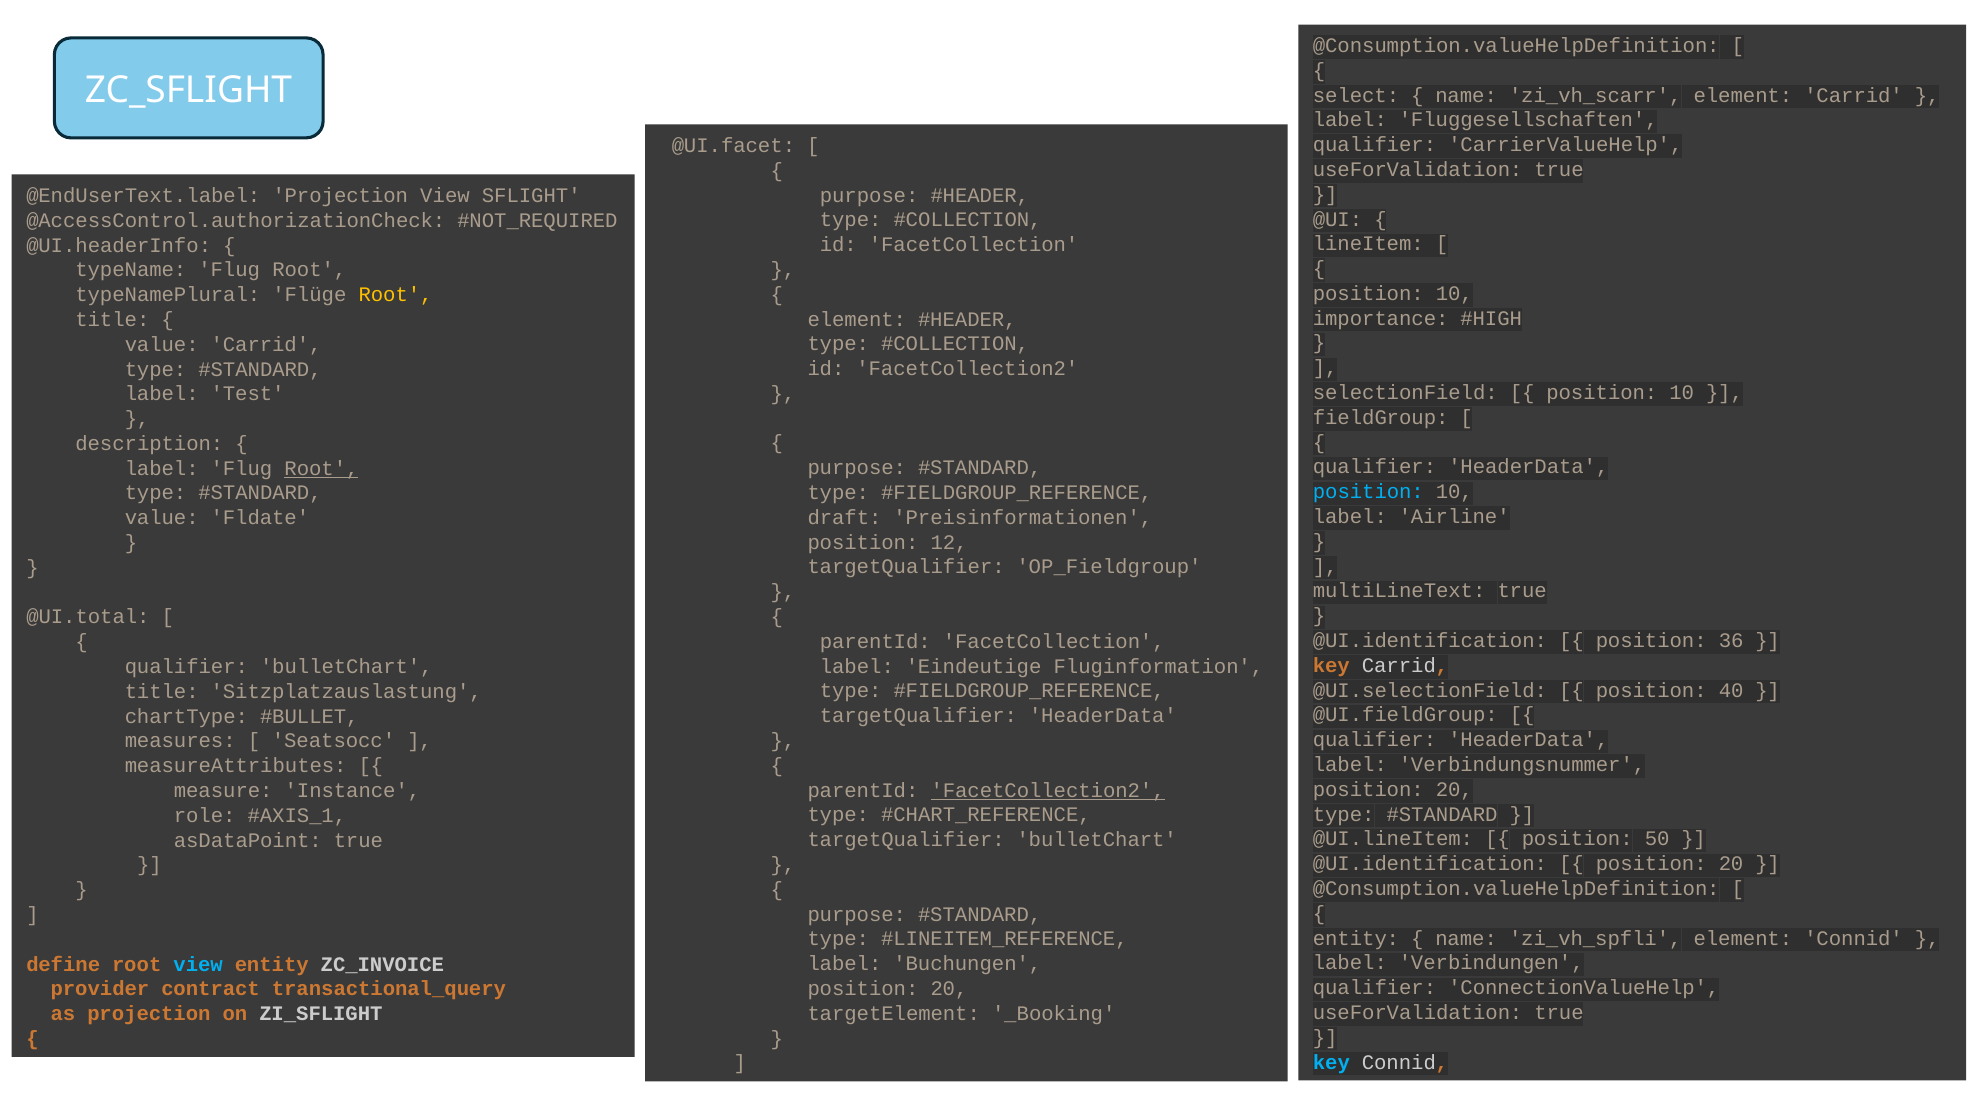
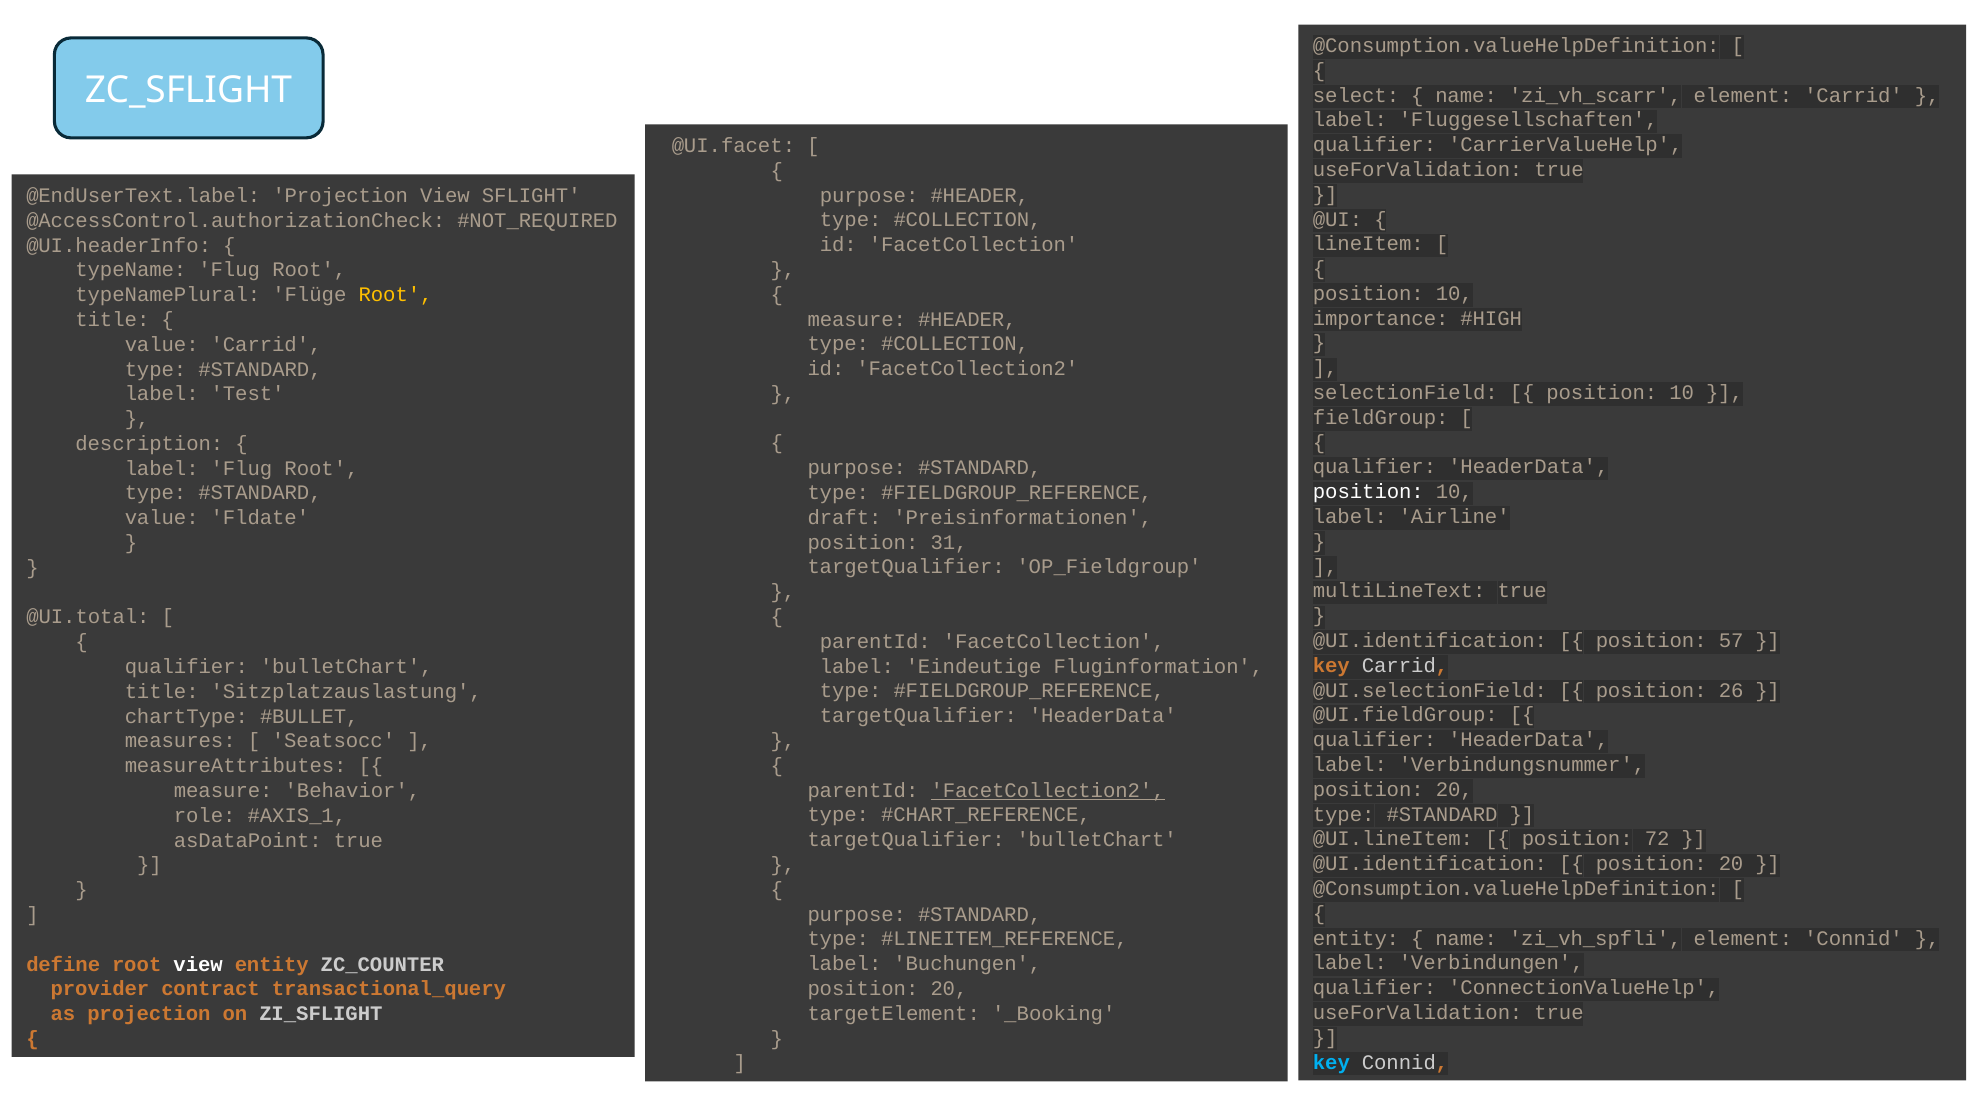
element: element -> measure (857, 319)
Root underline: present -> none (321, 468)
position colour: light blue -> white (1368, 492)
12: 12 -> 31 (949, 542)
36: 36 -> 57 (1731, 641)
40: 40 -> 26 (1731, 690)
Instance: Instance -> Behavior (352, 791)
50: 50 -> 72 (1657, 839)
view colour: light blue -> white (198, 964)
ZC_INVOICE: ZC_INVOICE -> ZC_COUNTER (382, 964)
